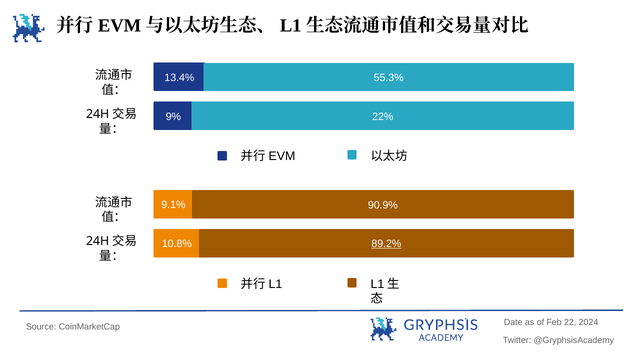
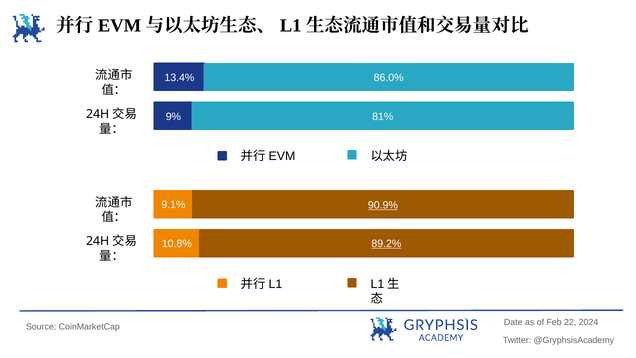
55.3%: 55.3% -> 86.0% (389, 78)
22%: 22% -> 81% (383, 116)
90.9% underline: none -> present (383, 205)
